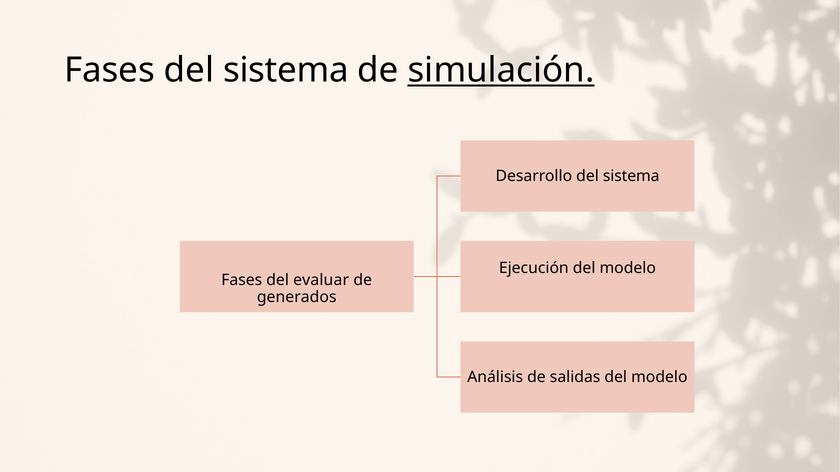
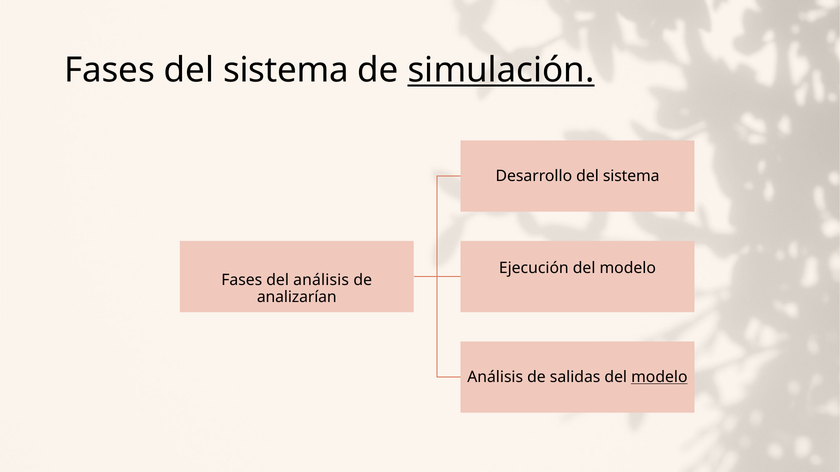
del evaluar: evaluar -> análisis (321, 280)
generados: generados -> analizarían (297, 297)
modelo underline: none -> present (659, 377)
